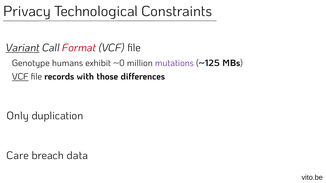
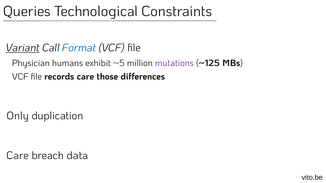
Privacy: Privacy -> Queries (27, 11)
Format colour: red -> blue (79, 48)
Genotype: Genotype -> Physician (31, 63)
~0: ~0 -> ~5 (119, 63)
VCF underline: present -> none (20, 77)
records with: with -> care (85, 77)
